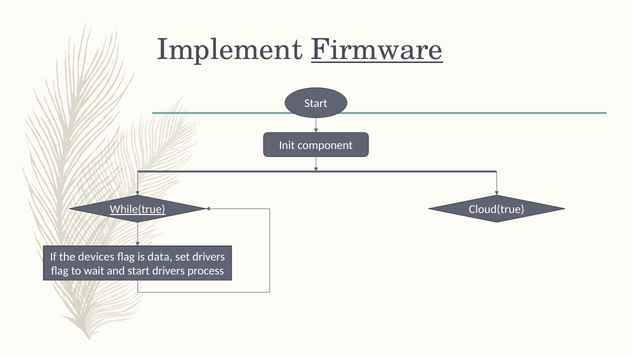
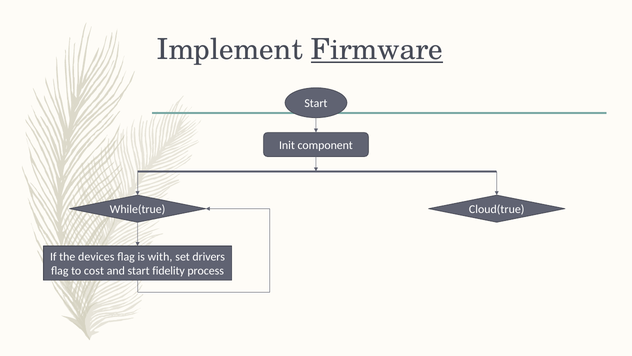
While(true underline: present -> none (138, 209)
data: data -> with (160, 256)
wait: wait -> cost (94, 271)
start drivers: drivers -> fidelity (169, 271)
